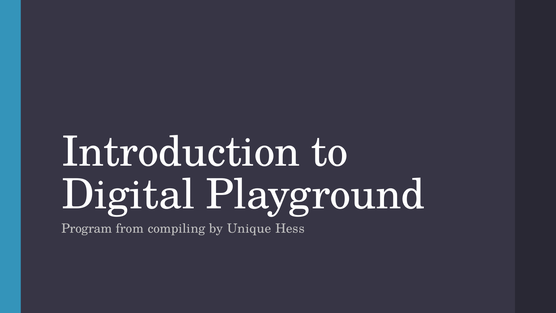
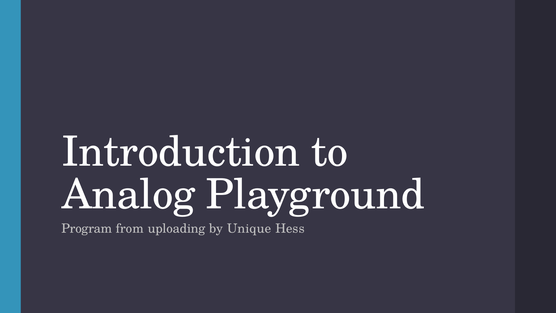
Digital: Digital -> Analog (129, 195)
compiling: compiling -> uploading (177, 228)
